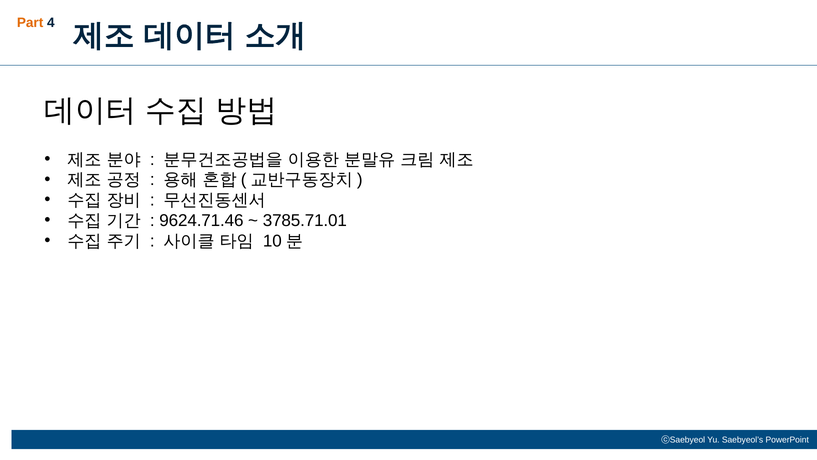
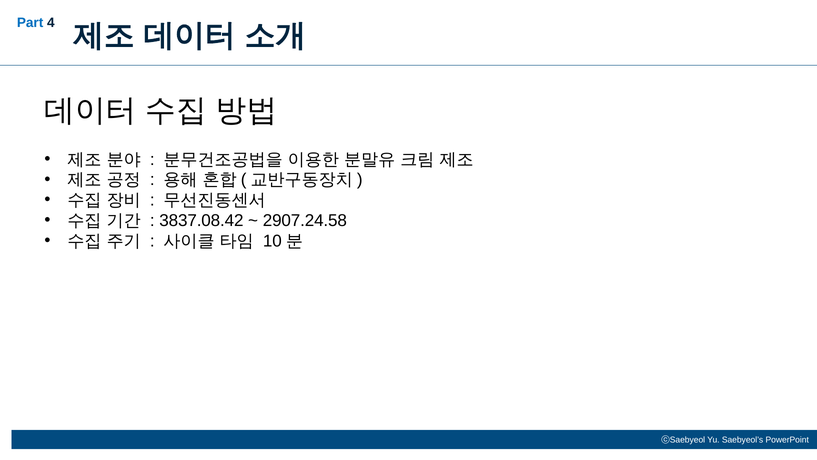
Part colour: orange -> blue (30, 23)
9624.71.46: 9624.71.46 -> 3837.08.42 (201, 221)
3785.71.01: 3785.71.01 -> 2907.24.58 (305, 221)
